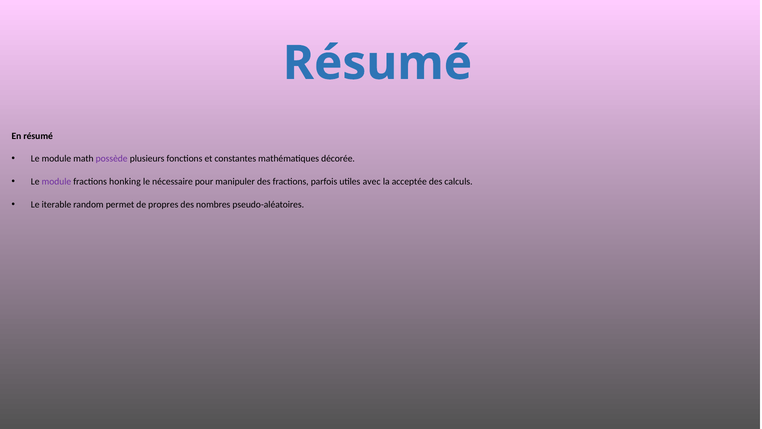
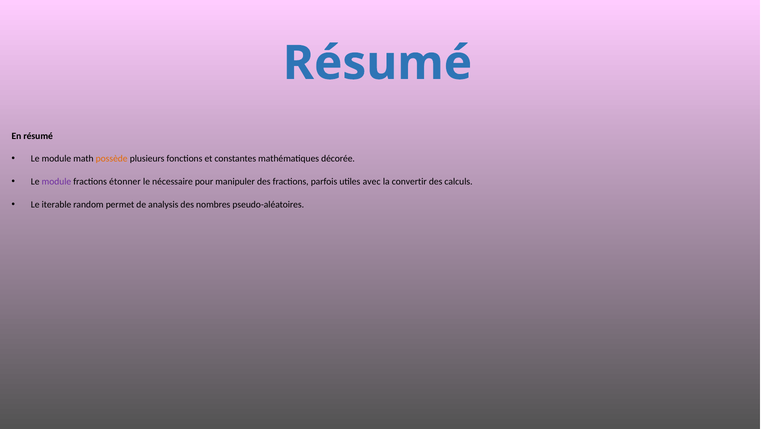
possède colour: purple -> orange (112, 159)
honking: honking -> étonner (125, 181)
acceptée: acceptée -> convertir (409, 181)
propres: propres -> analysis (163, 204)
